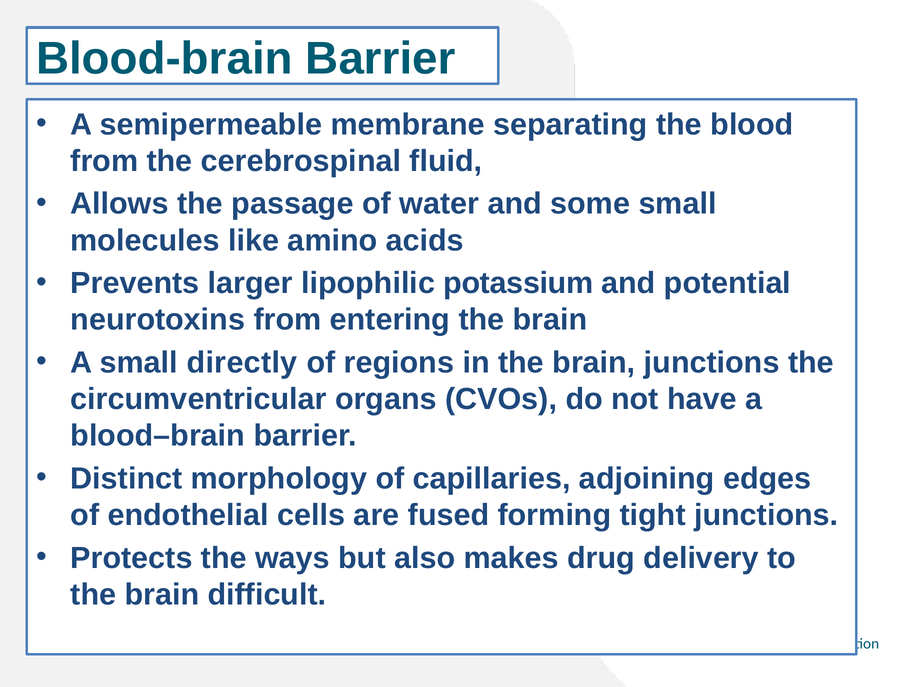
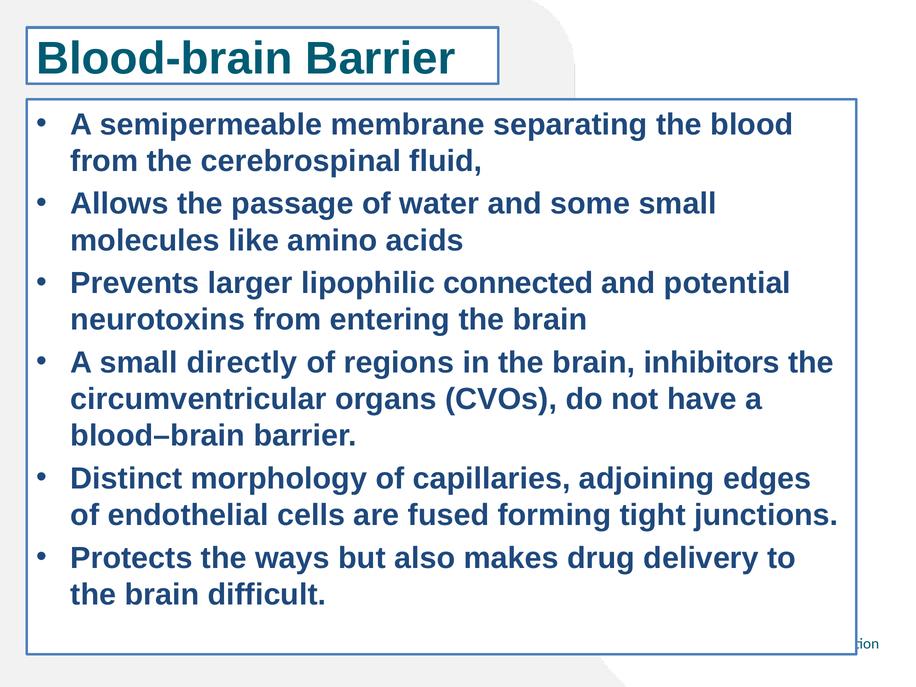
potassium: potassium -> connected (518, 283)
brain junctions: junctions -> inhibitors (712, 363)
